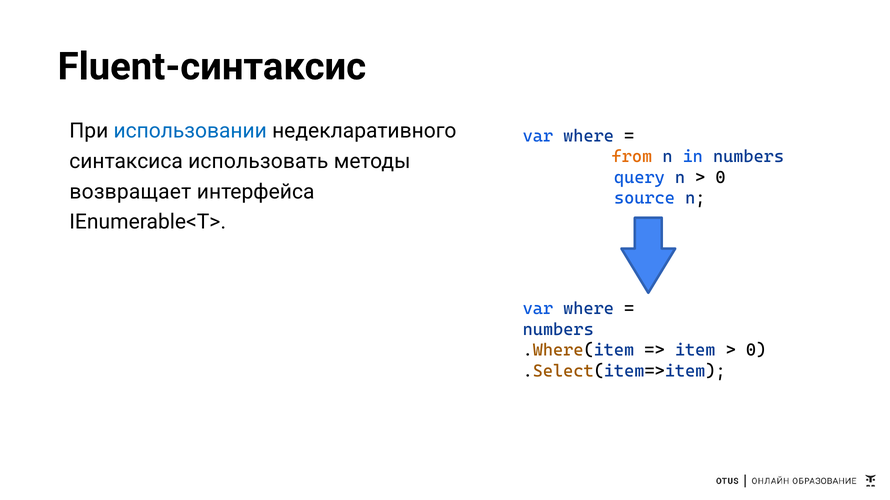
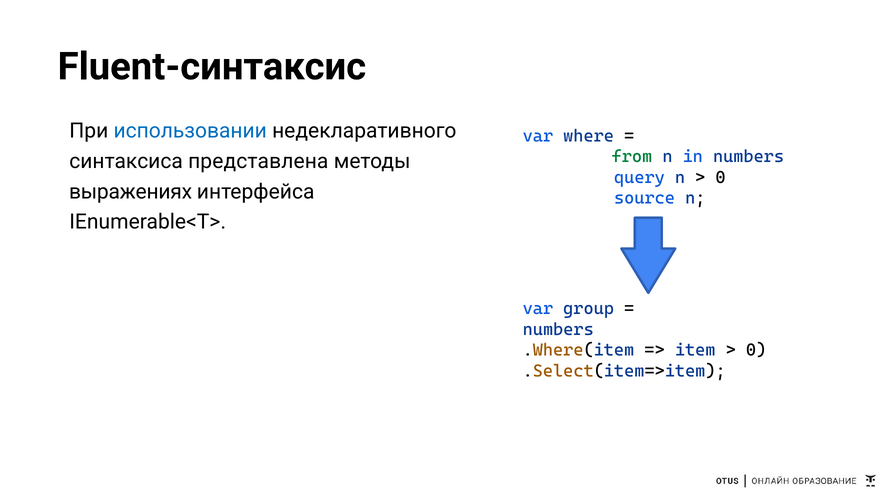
from colour: orange -> green (632, 157)
использовать: использовать -> представлена (258, 162)
возвращает: возвращает -> выражениях (131, 192)
where: where -> group (589, 309)
